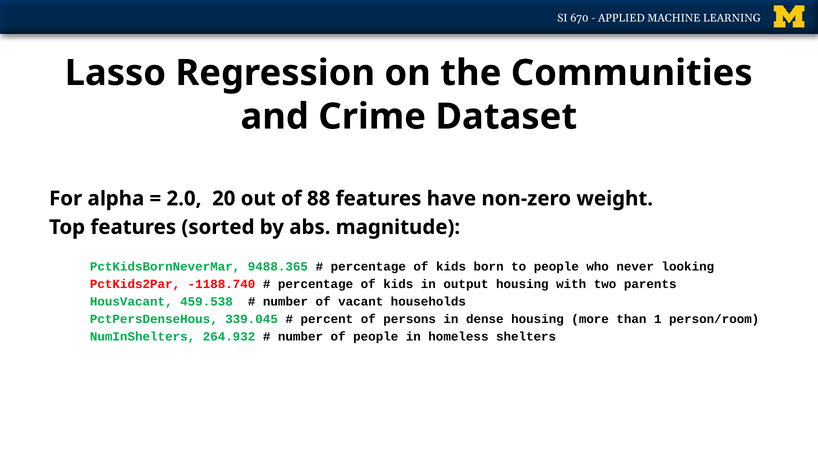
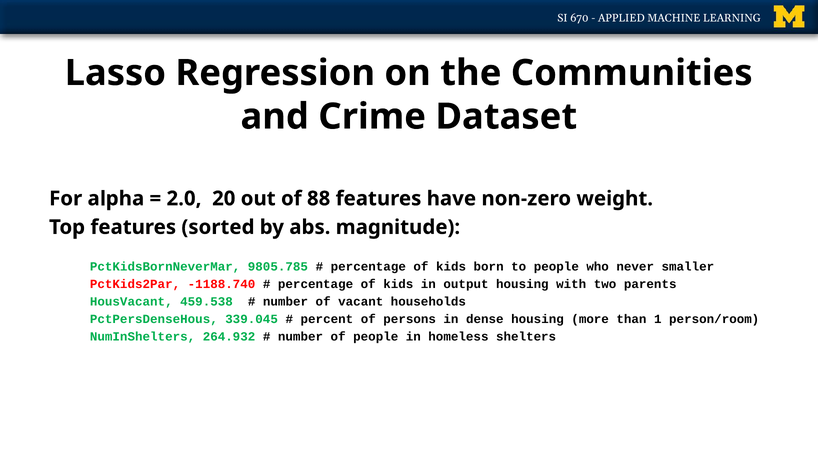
9488.365: 9488.365 -> 9805.785 (278, 267)
looking: looking -> smaller (688, 267)
